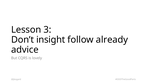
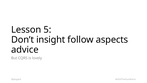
3: 3 -> 5 (47, 30)
already: already -> aspects (112, 40)
